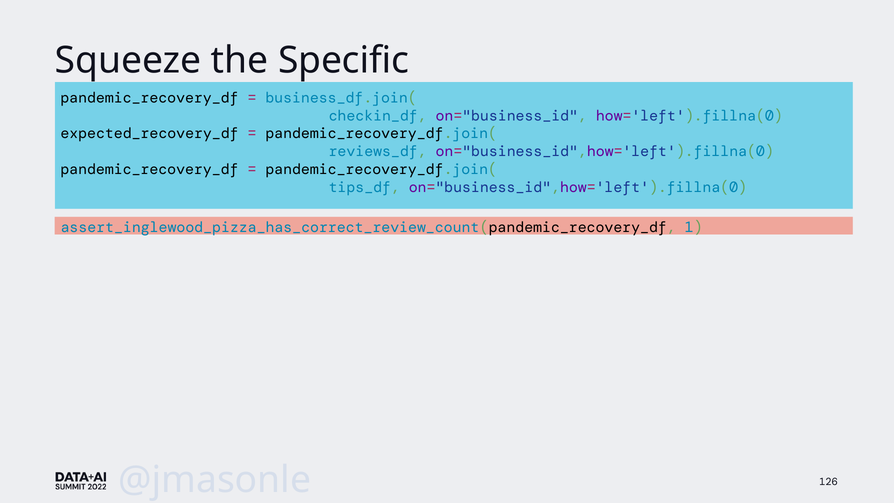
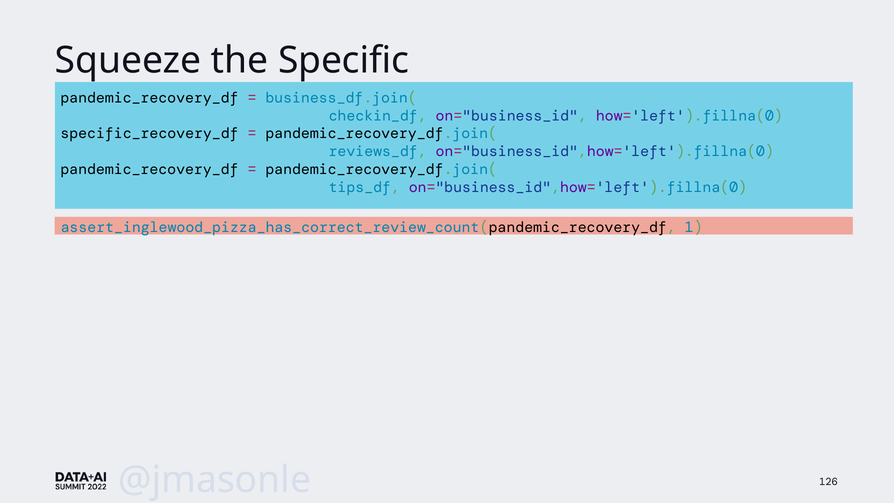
expected_recovery_df: expected_recovery_df -> specific_recovery_df (150, 133)
